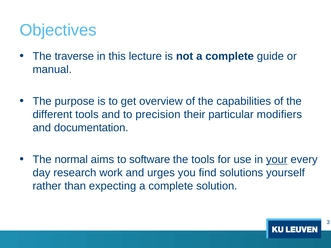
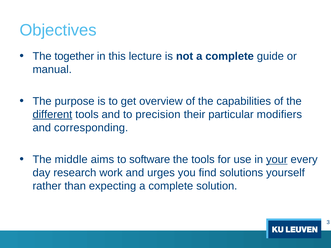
traverse: traverse -> together (74, 56)
different underline: none -> present (52, 115)
documentation: documentation -> corresponding (91, 128)
normal: normal -> middle (71, 160)
